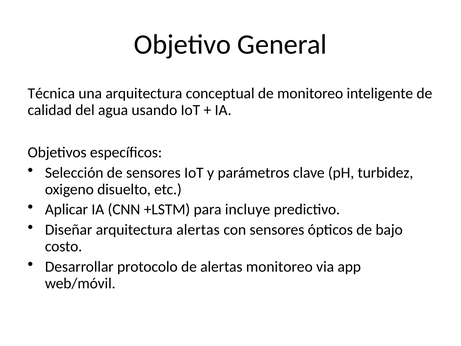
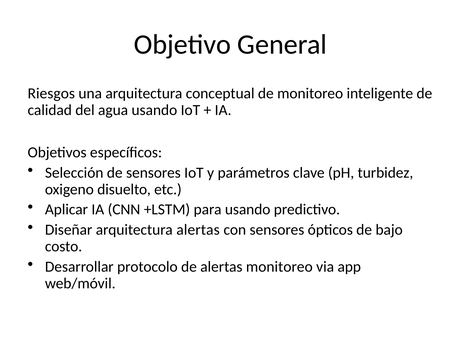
Técnica: Técnica -> Riesgos (51, 93)
para incluye: incluye -> usando (248, 209)
